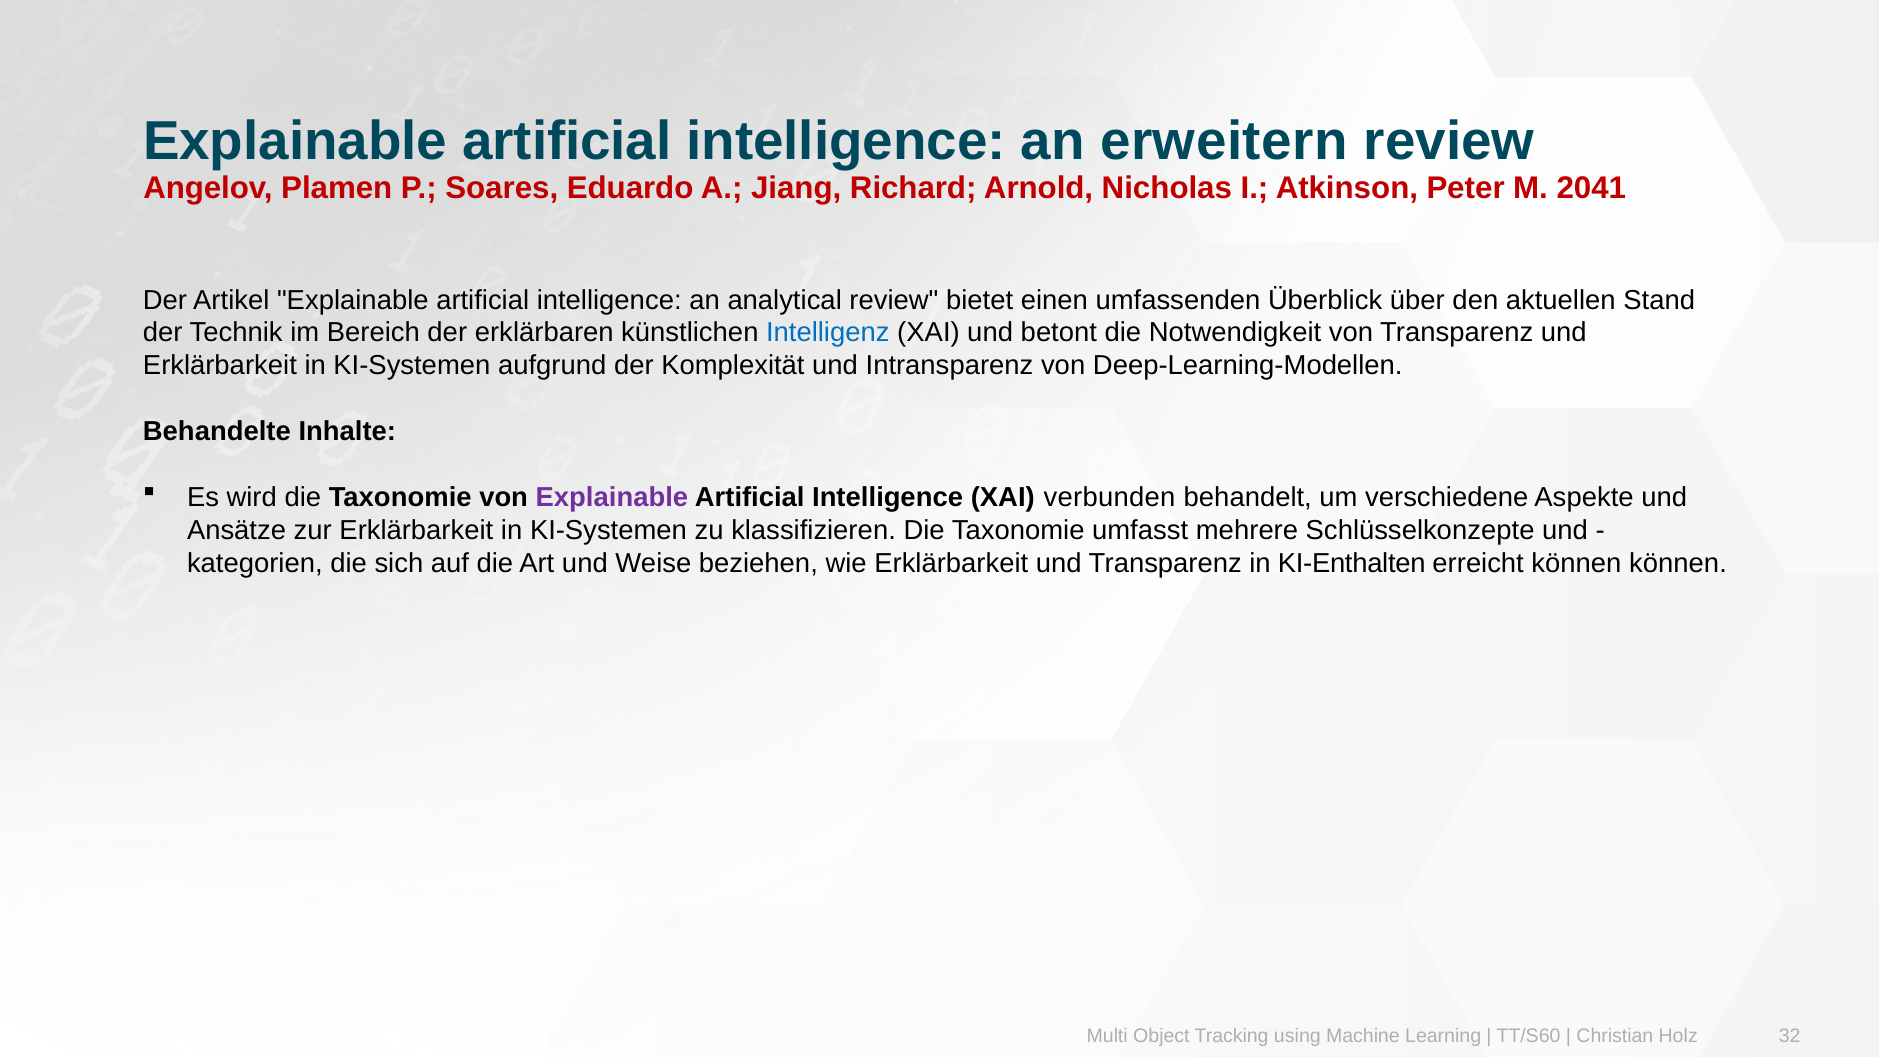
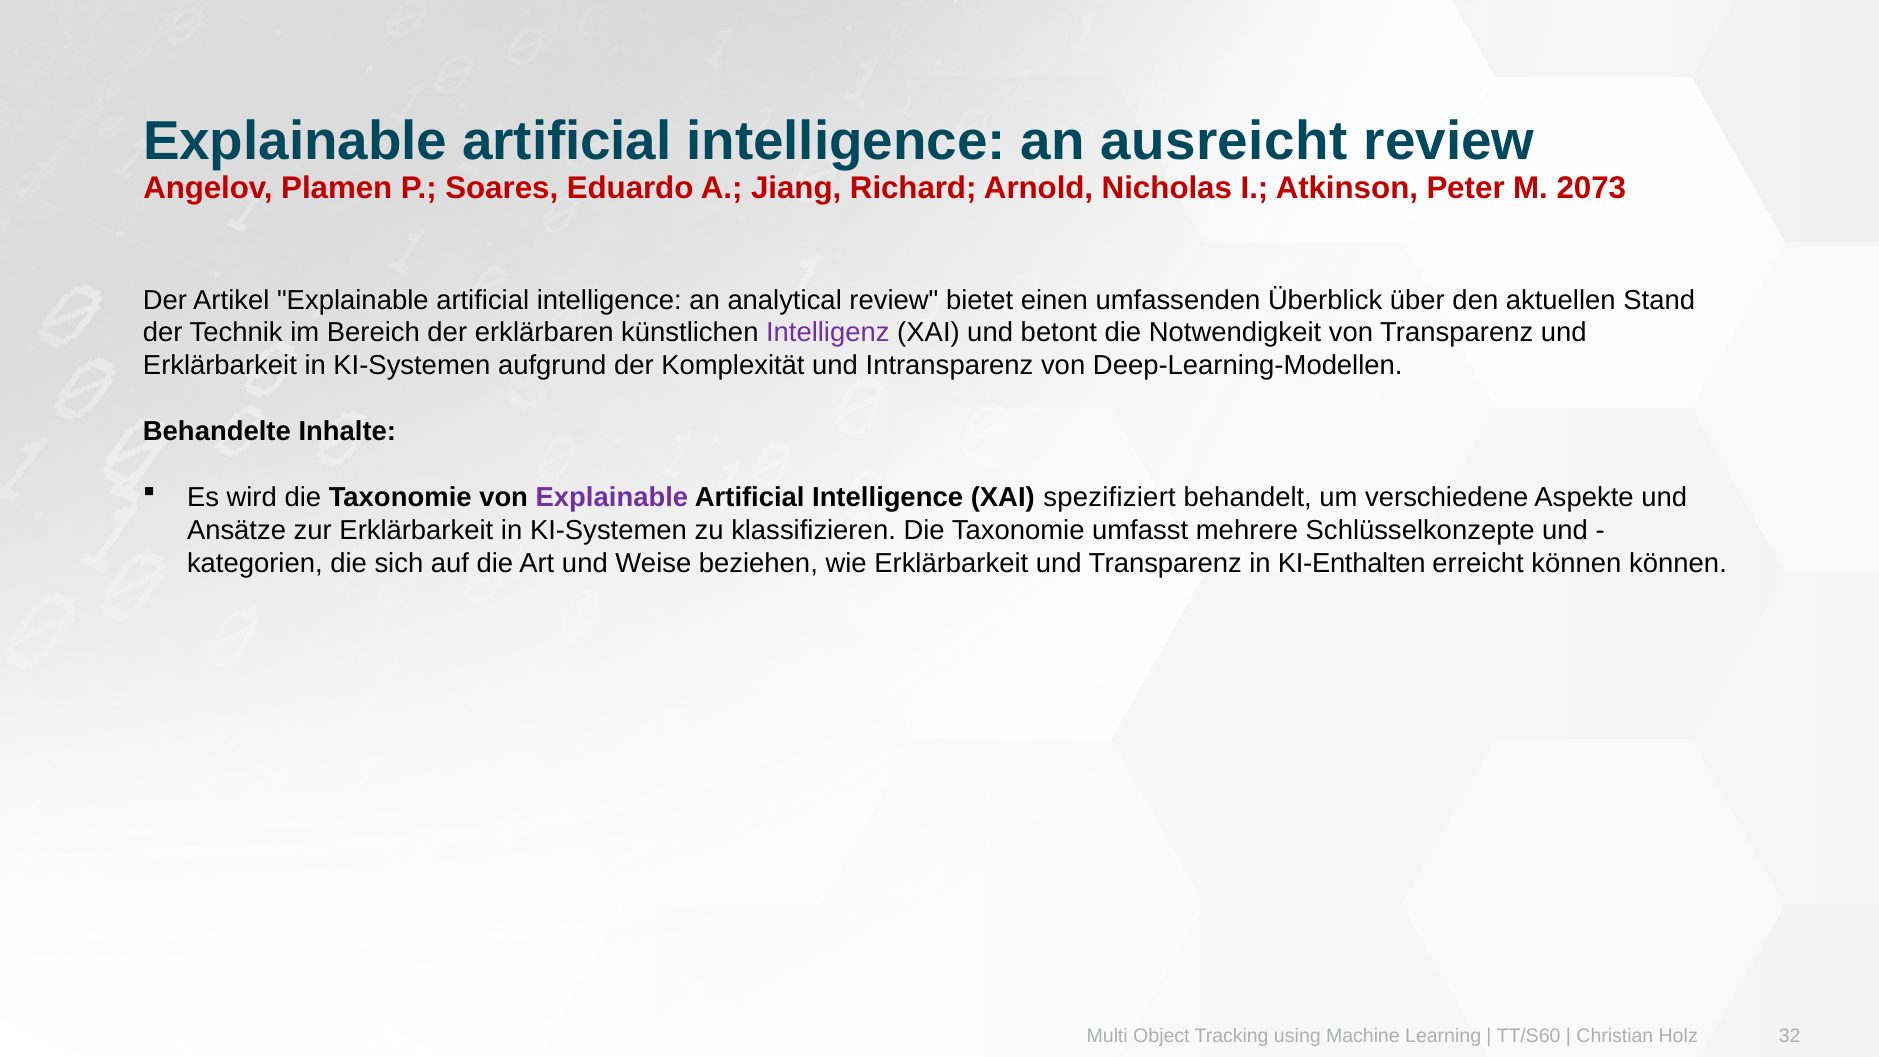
erweitern: erweitern -> ausreicht (1224, 141)
2041: 2041 -> 2073 (1591, 188)
Intelligenz colour: blue -> purple (828, 333)
verbunden: verbunden -> spezifiziert (1110, 497)
